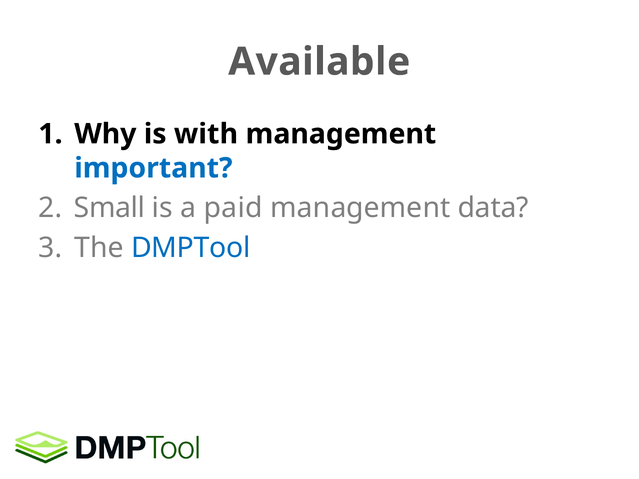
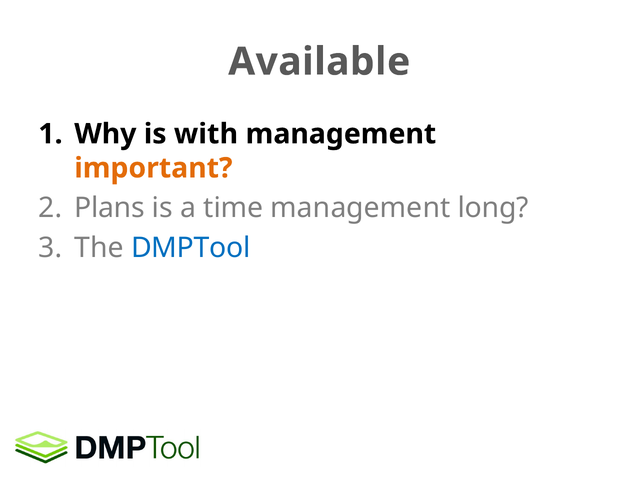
important colour: blue -> orange (153, 168)
Small: Small -> Plans (110, 208)
paid: paid -> time (233, 208)
data: data -> long (493, 208)
